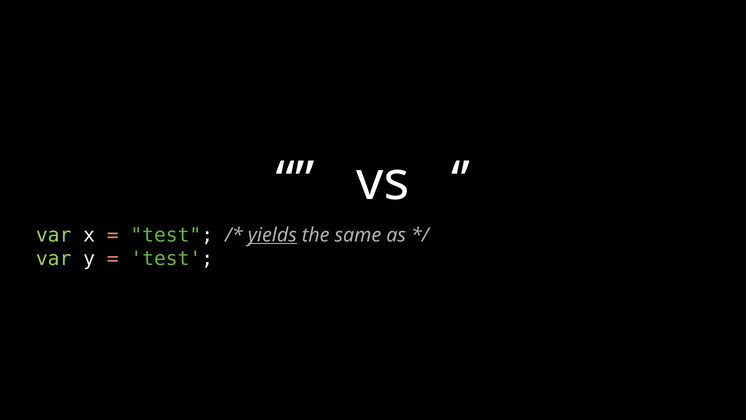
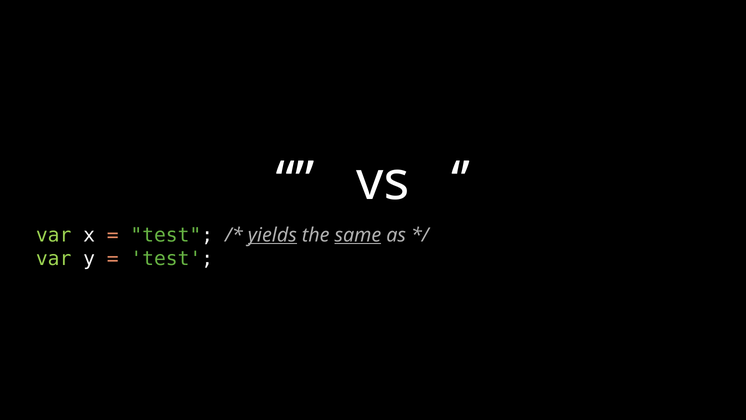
same underline: none -> present (358, 235)
